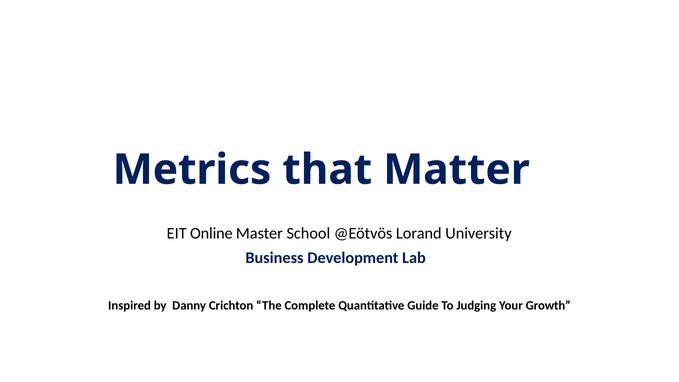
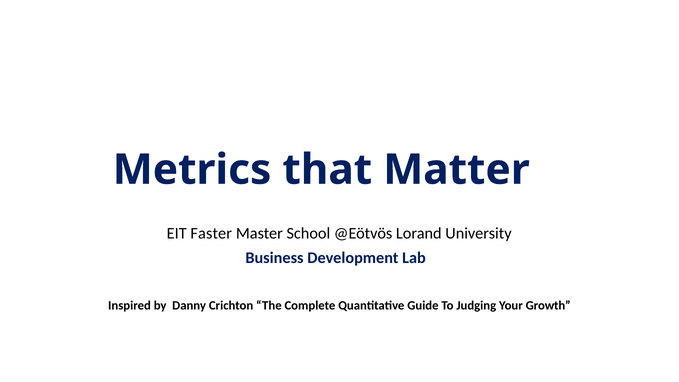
Online: Online -> Faster (211, 233)
